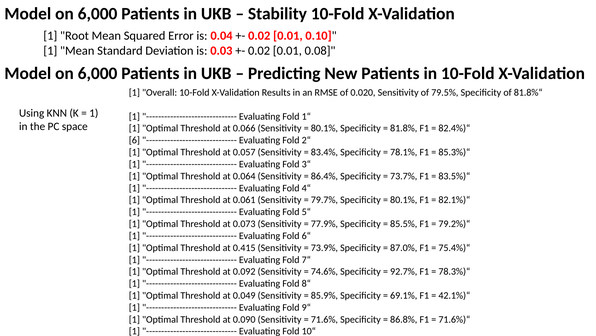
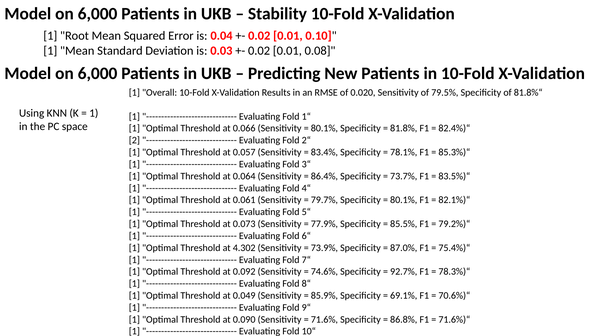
6: 6 -> 2 (134, 140)
0.415: 0.415 -> 4.302 (244, 247)
42.1%)“: 42.1%)“ -> 70.6%)“ (454, 295)
